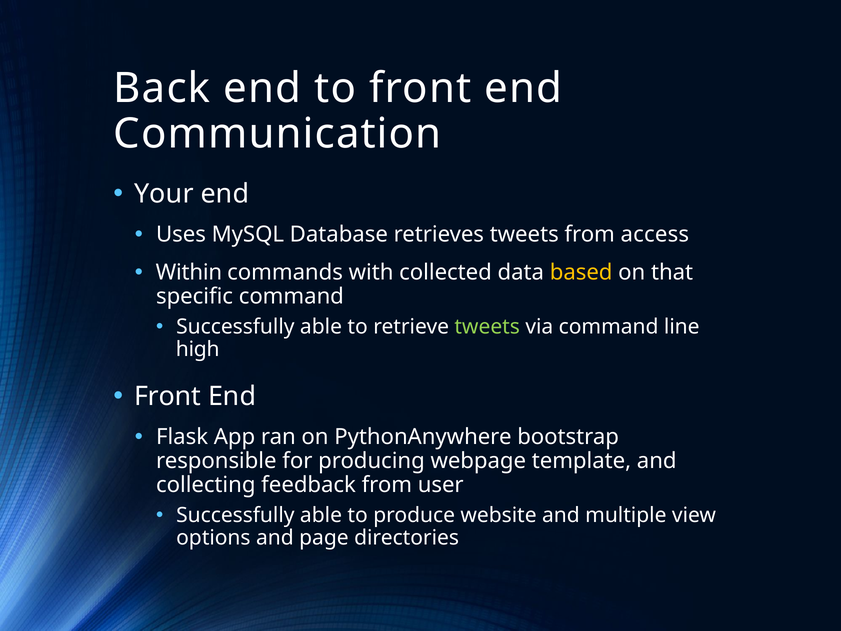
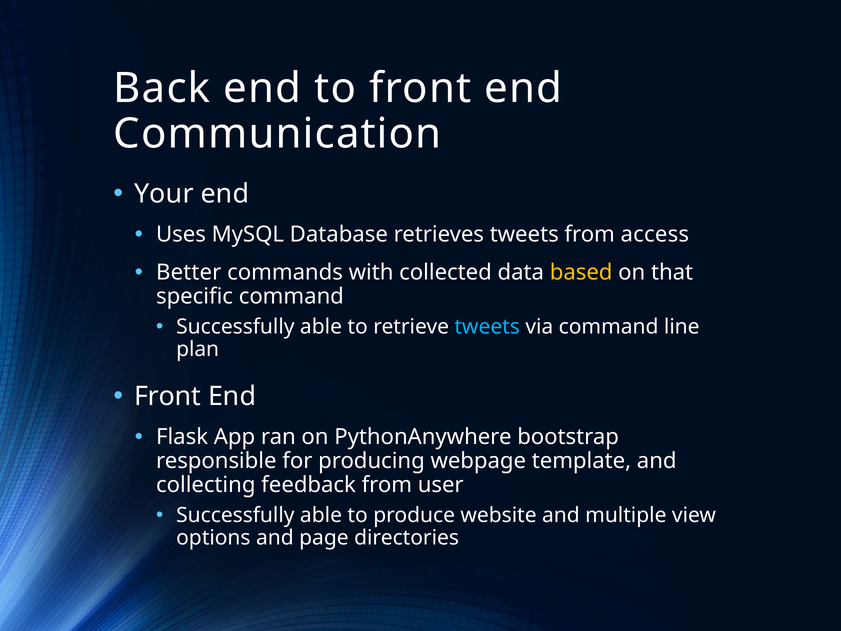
Within: Within -> Better (189, 272)
tweets colour: light green -> light blue (487, 327)
high: high -> plan (198, 349)
